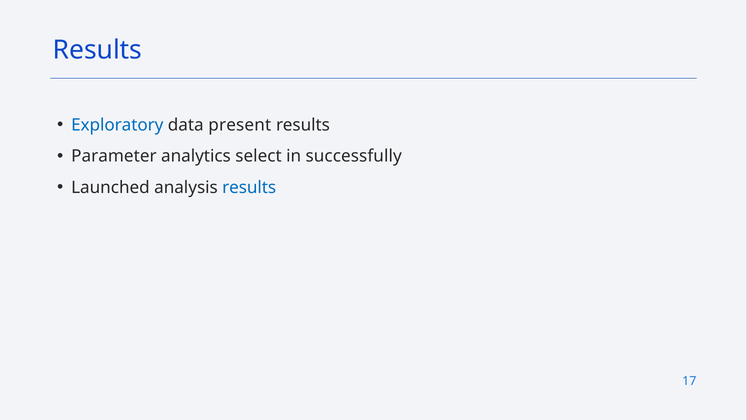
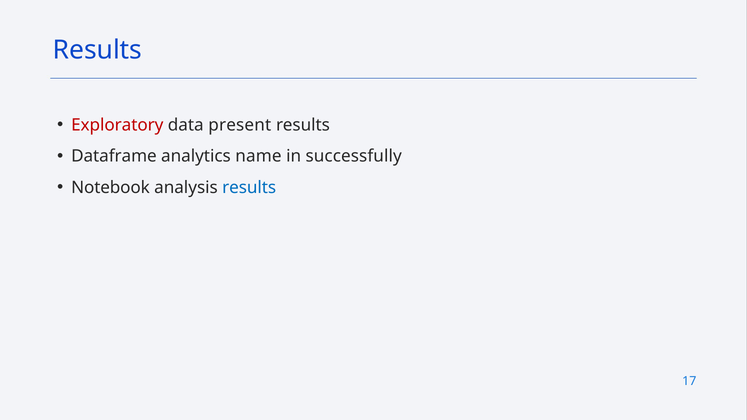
Exploratory colour: blue -> red (117, 125)
Parameter: Parameter -> Dataframe (114, 156)
select: select -> name (258, 156)
Launched: Launched -> Notebook (110, 188)
